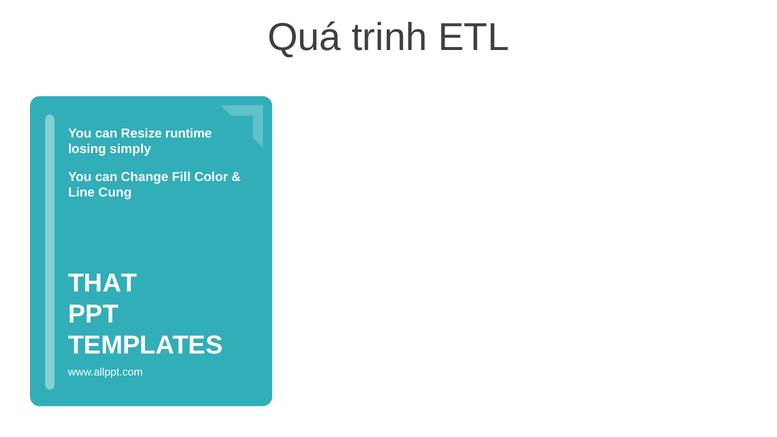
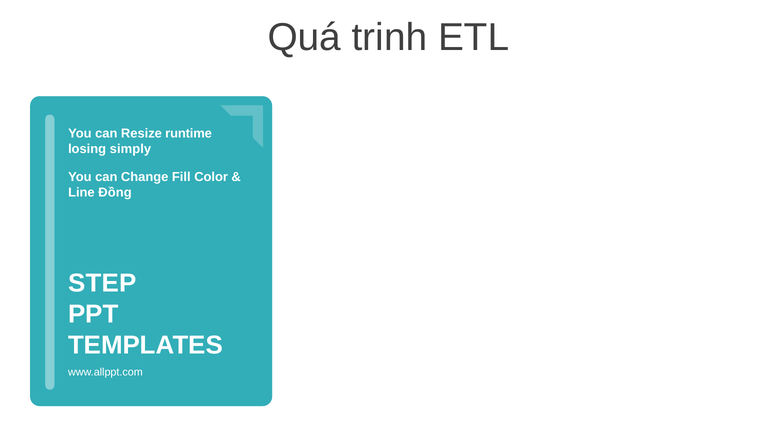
Cung: Cung -> Đồng (115, 192)
THAT: THAT -> STEP (102, 283)
